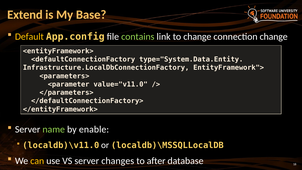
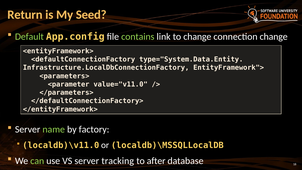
Extend: Extend -> Return (25, 15)
Base: Base -> Seed (91, 15)
Default colour: yellow -> light green (29, 37)
enable: enable -> factory (94, 129)
can colour: yellow -> light green (37, 161)
changes: changes -> tracking (118, 161)
